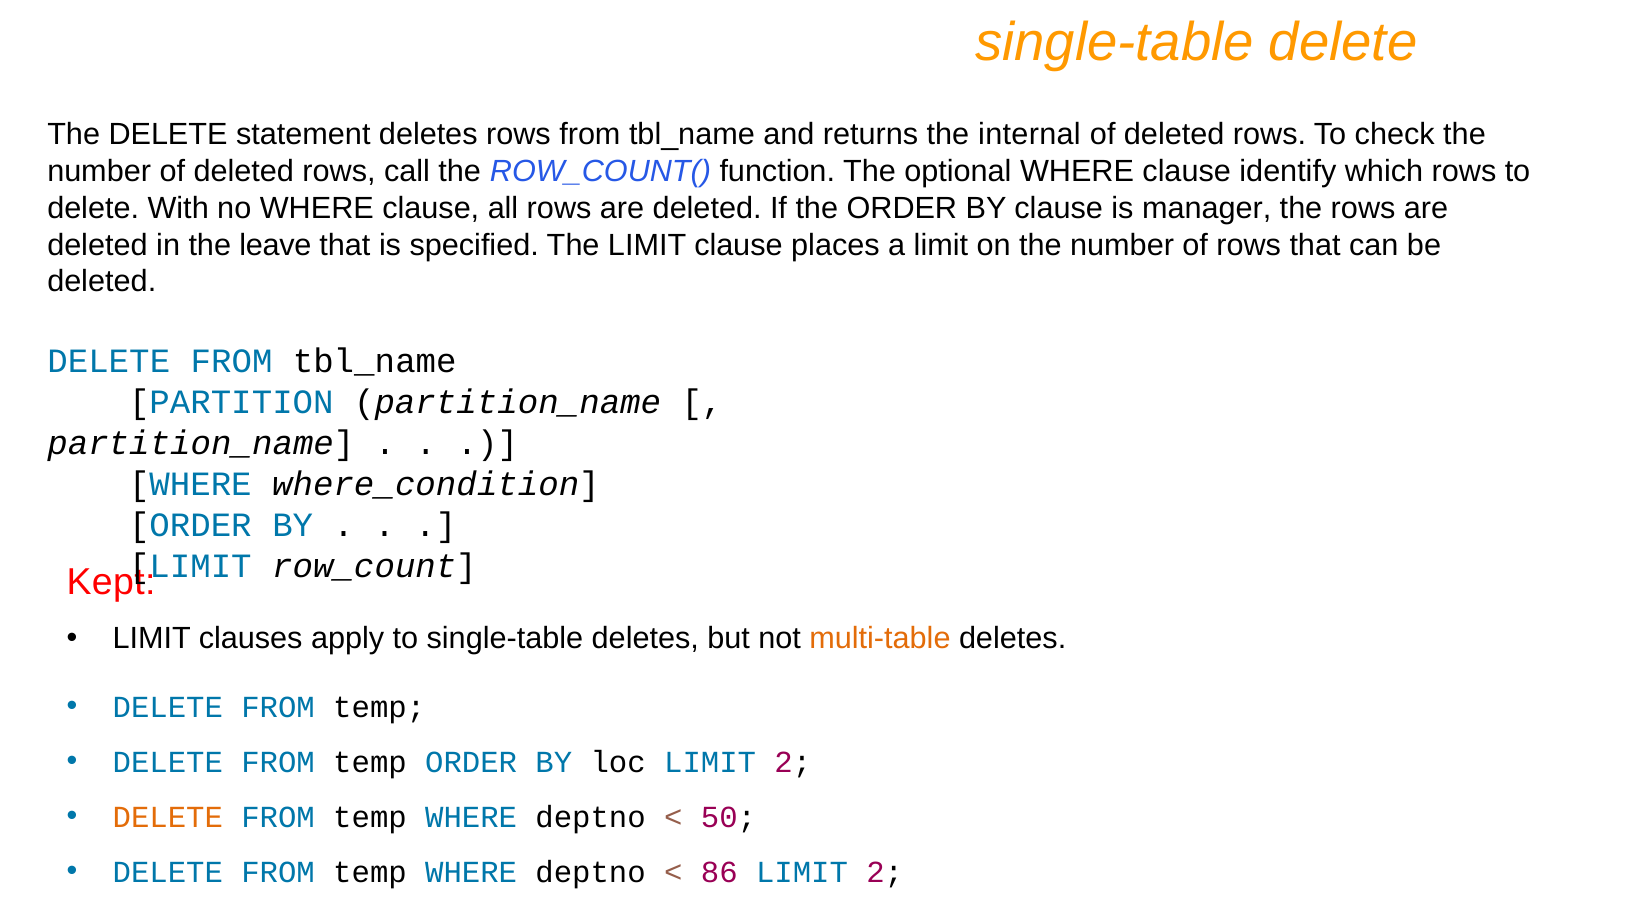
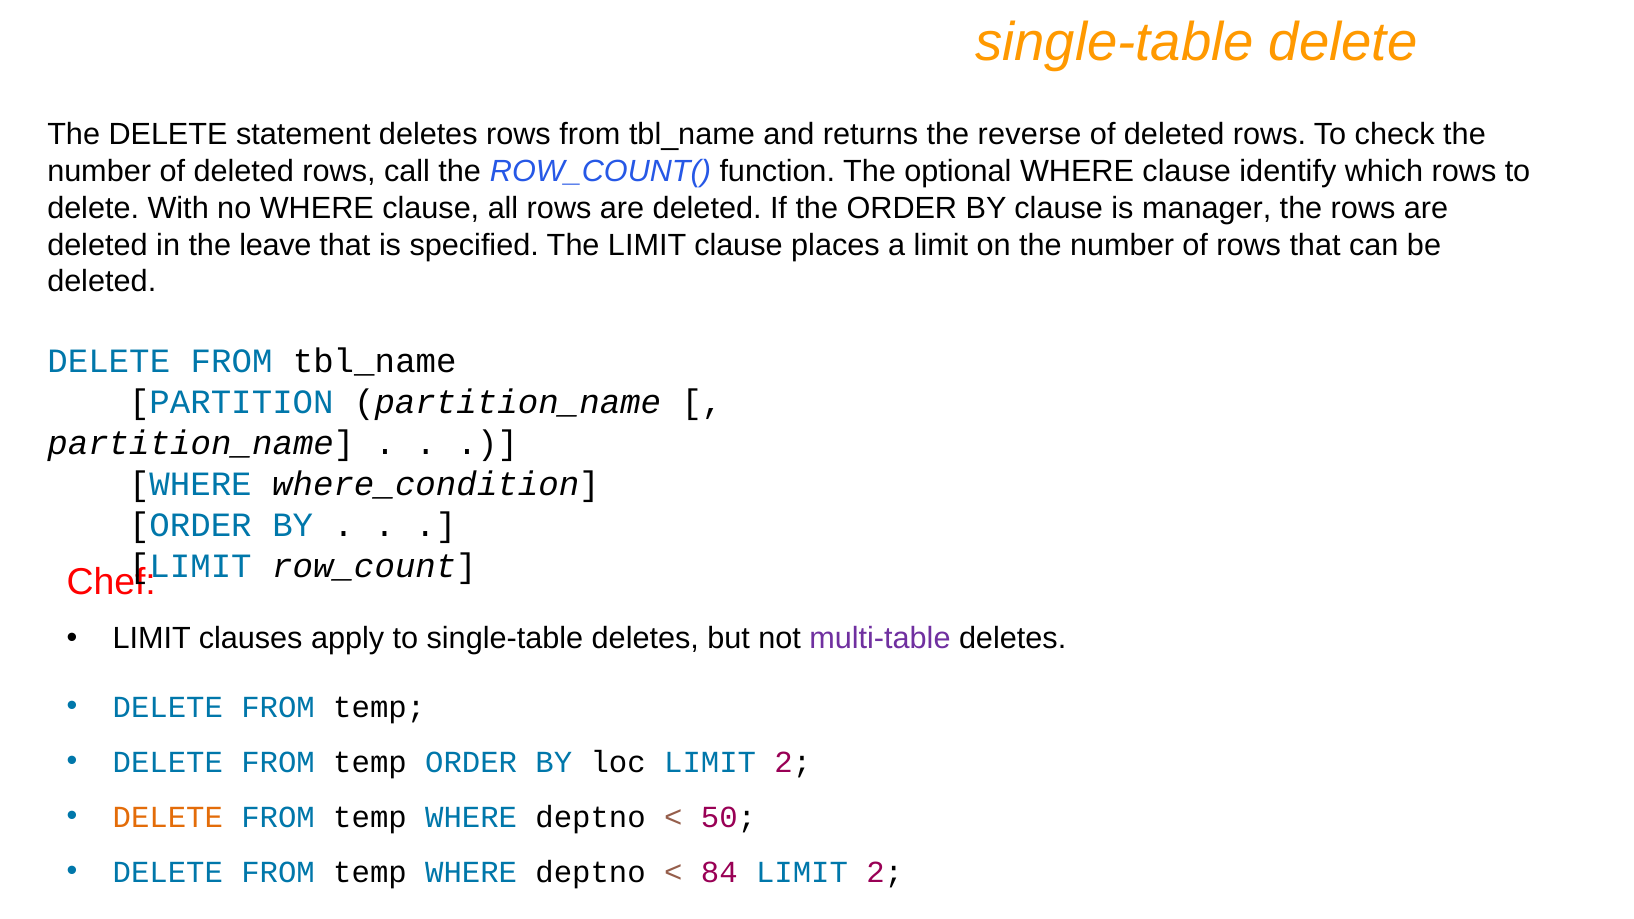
internal: internal -> reverse (1030, 135)
Kept: Kept -> Chef (111, 582)
multi-table colour: orange -> purple (880, 639)
86: 86 -> 84 (719, 873)
